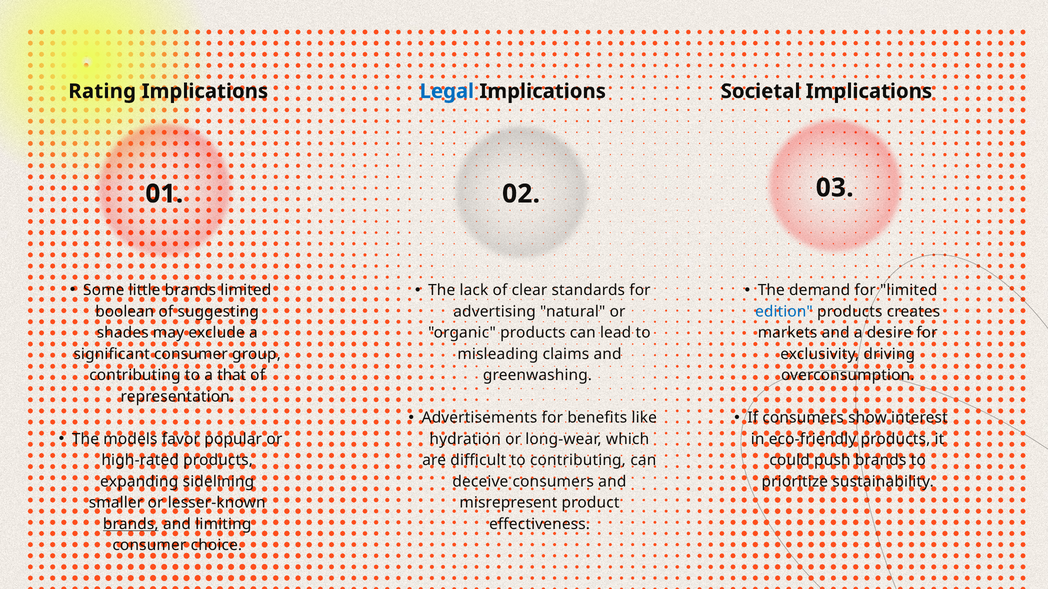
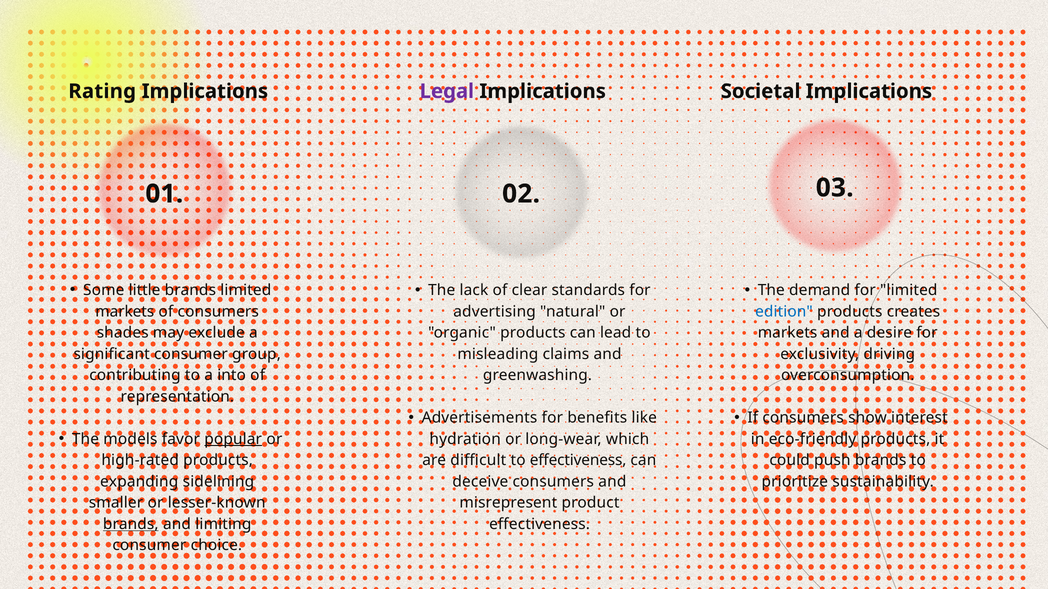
Legal colour: blue -> purple (447, 91)
boolean: boolean -> markets (125, 312)
of suggesting: suggesting -> consumers (218, 312)
that: that -> into (232, 376)
popular underline: none -> present (233, 439)
to contributing: contributing -> effectiveness (578, 461)
